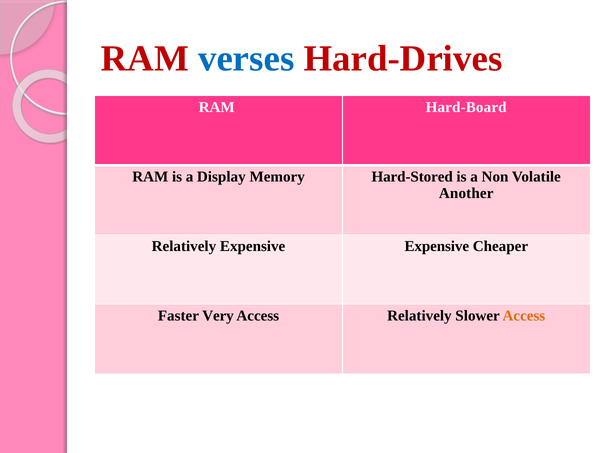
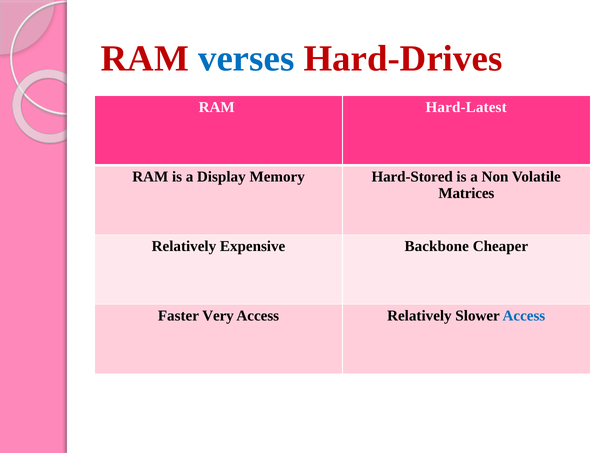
Hard-Board: Hard-Board -> Hard-Latest (466, 107)
Another: Another -> Matrices (466, 193)
Expensive Expensive: Expensive -> Backbone (437, 246)
Access colour: orange -> blue (524, 316)
